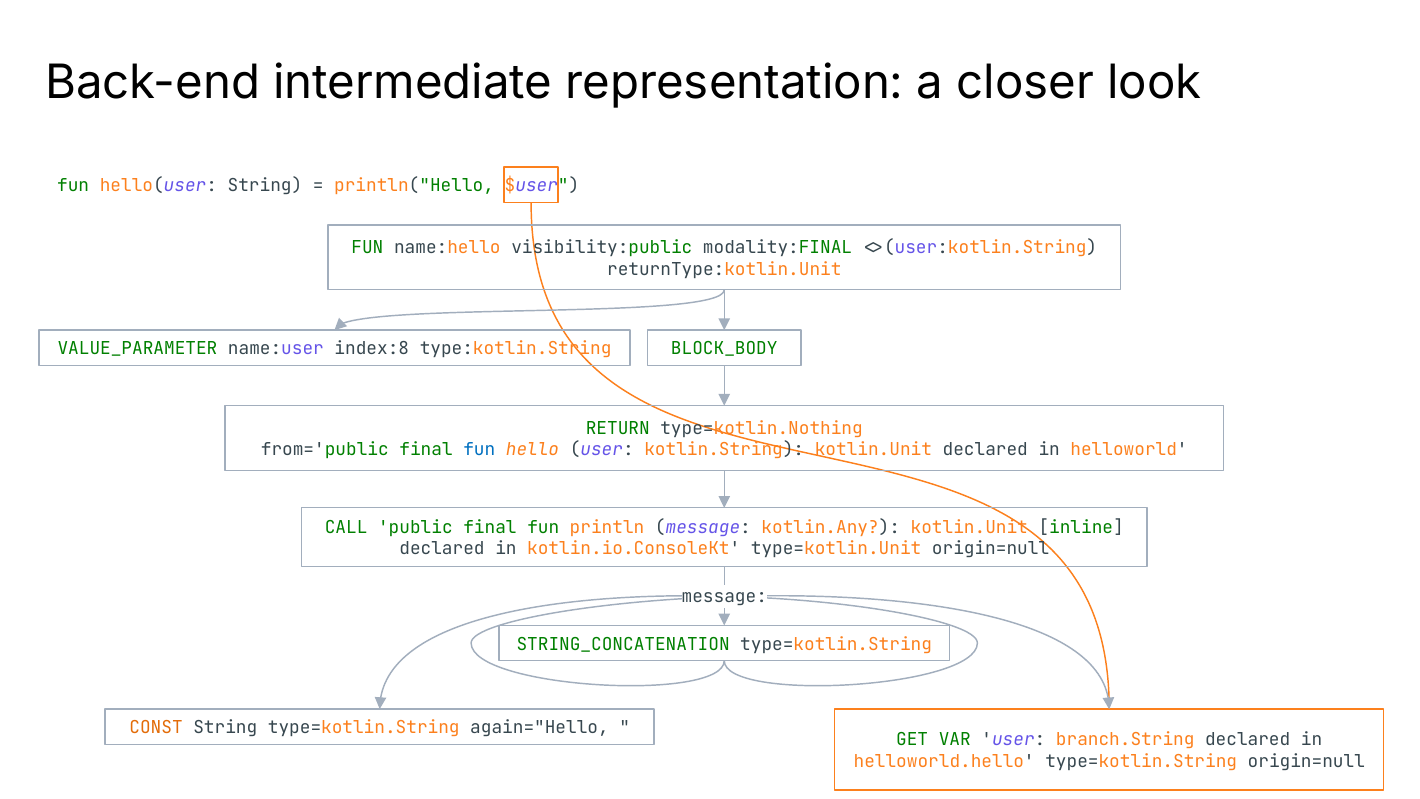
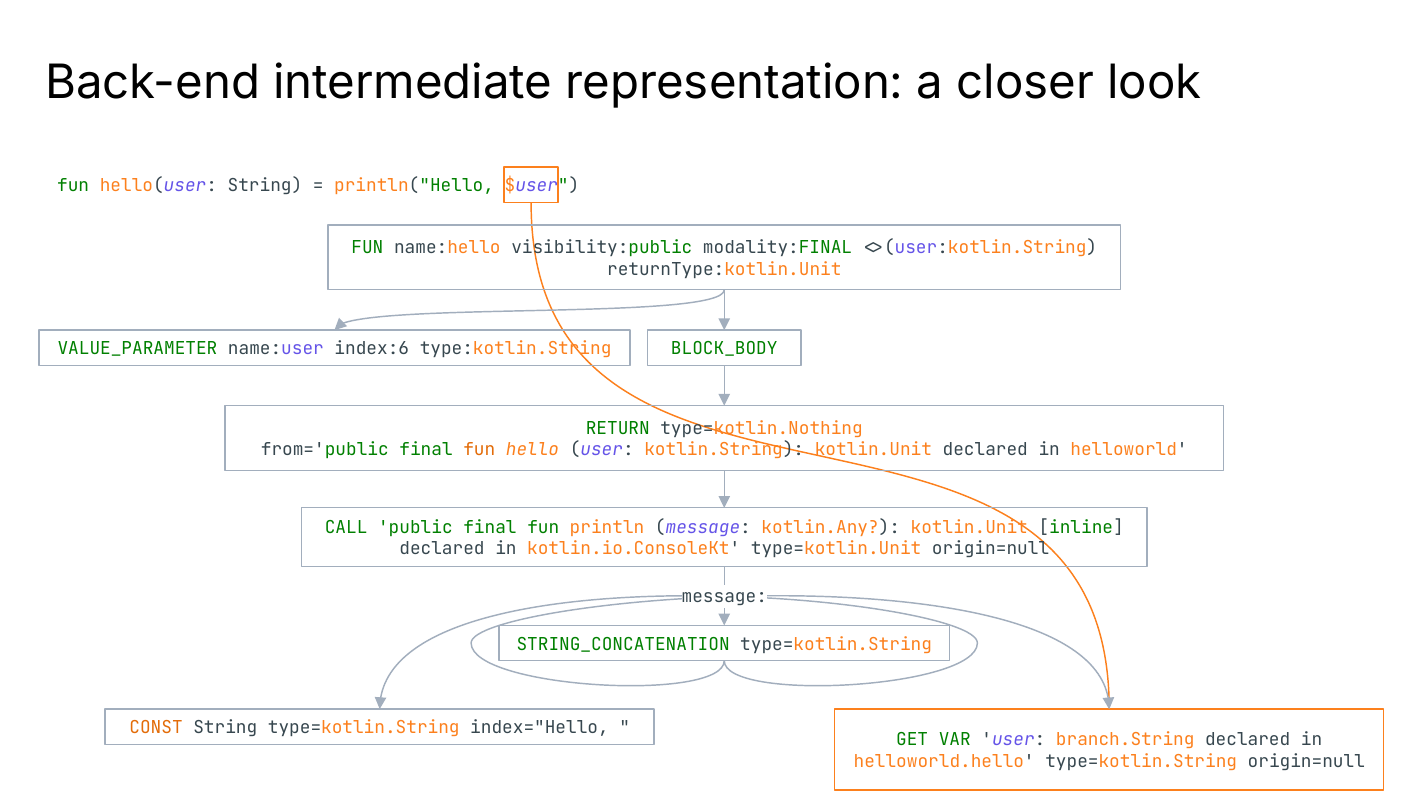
index:8: index:8 -> index:6 (372, 349)
fun colour: blue -> orange (479, 450)
again="Hello: again="Hello -> index="Hello (540, 728)
